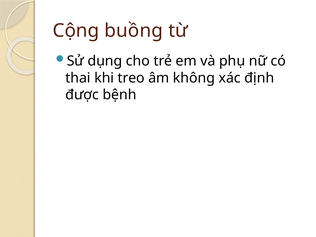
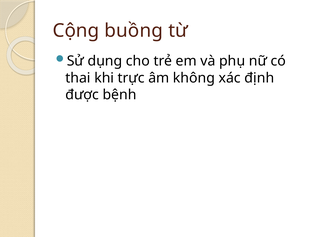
treo: treo -> trực (131, 78)
